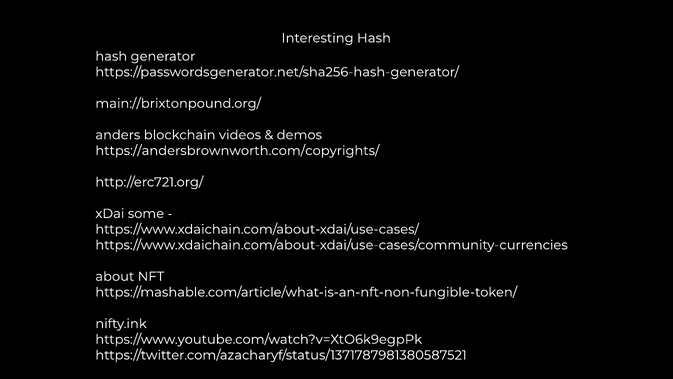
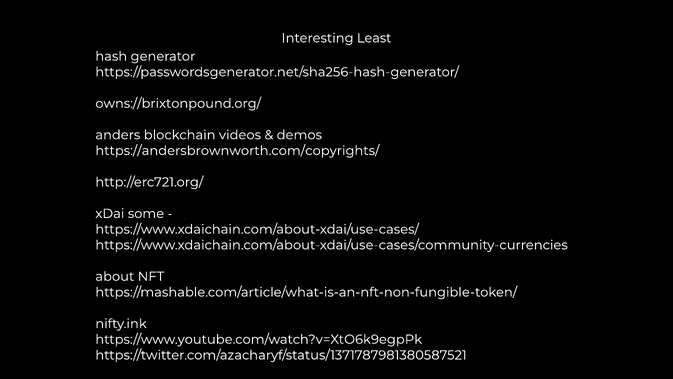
Interesting Hash: Hash -> Least (374, 38)
main://brixtonpound.org/: main://brixtonpound.org/ -> owns://brixtonpound.org/ (178, 103)
